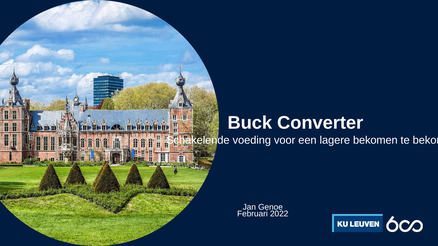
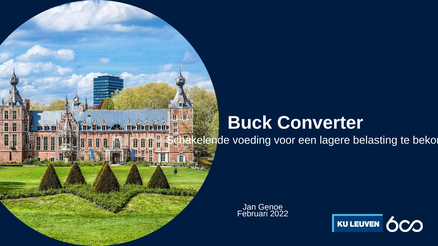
lagere bekomen: bekomen -> belasting (375, 140)
